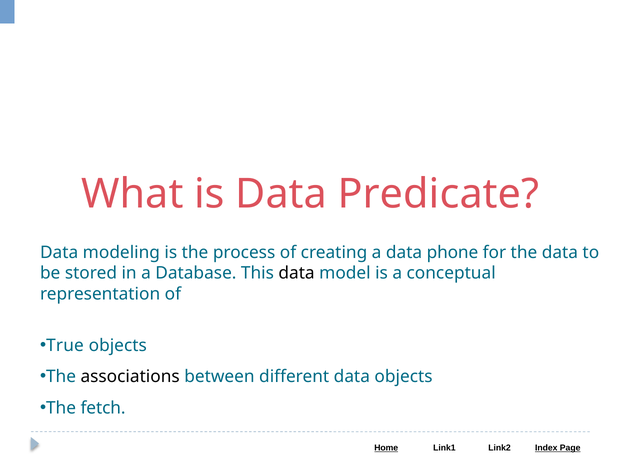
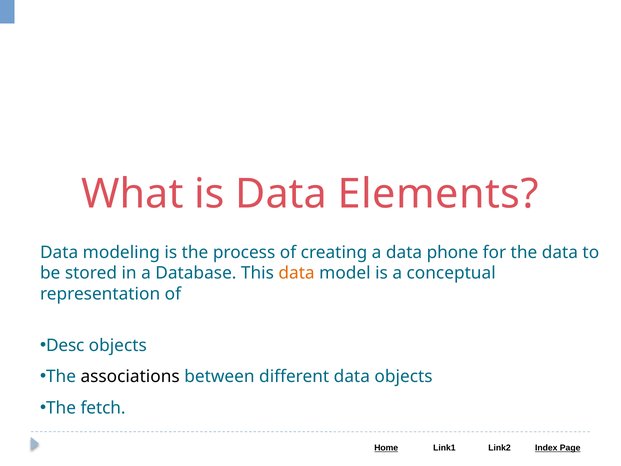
Predicate: Predicate -> Elements (438, 194)
data colour: black -> orange (297, 273)
True: True -> Desc (65, 345)
